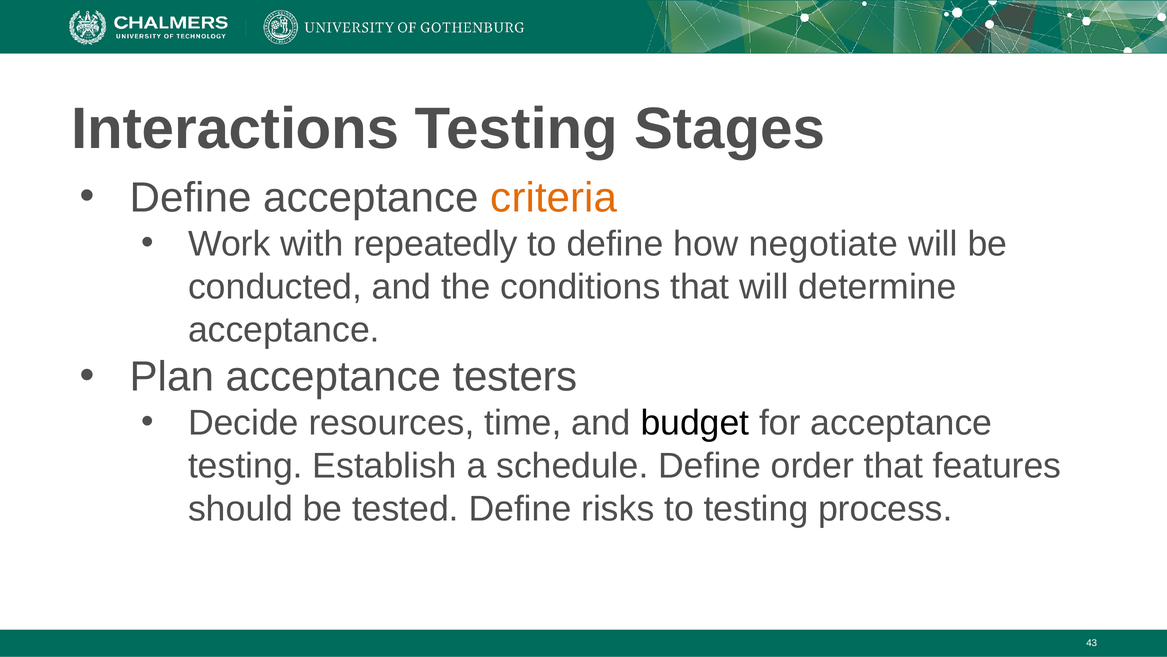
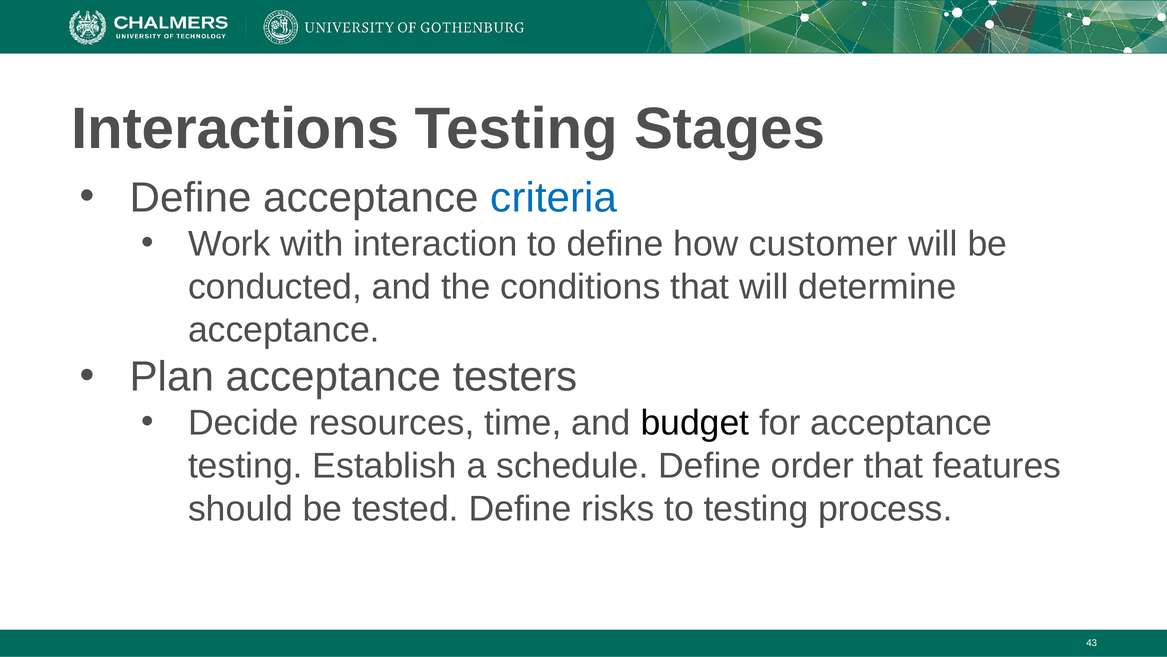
criteria colour: orange -> blue (554, 198)
repeatedly: repeatedly -> interaction (435, 244)
negotiate: negotiate -> customer (823, 244)
